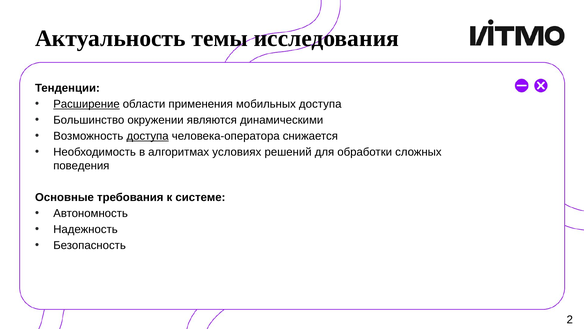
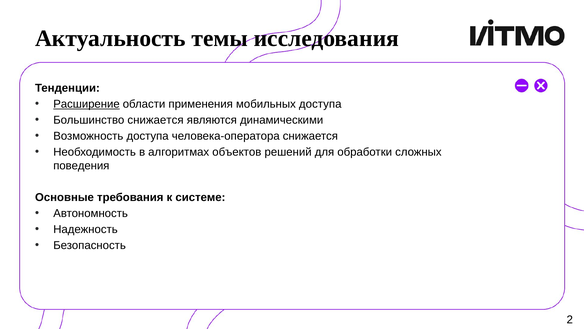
Большинство окружении: окружении -> снижается (155, 120)
доступа underline: present -> none (148, 136)
условиях: условиях -> объектов (237, 152)
